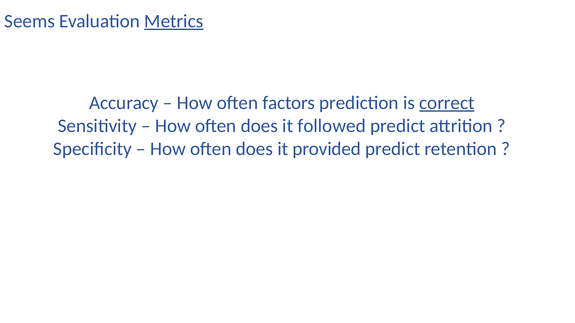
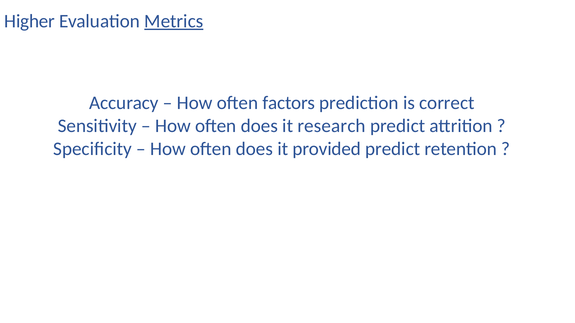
Seems: Seems -> Higher (30, 21)
correct underline: present -> none (447, 103)
followed: followed -> research (332, 126)
